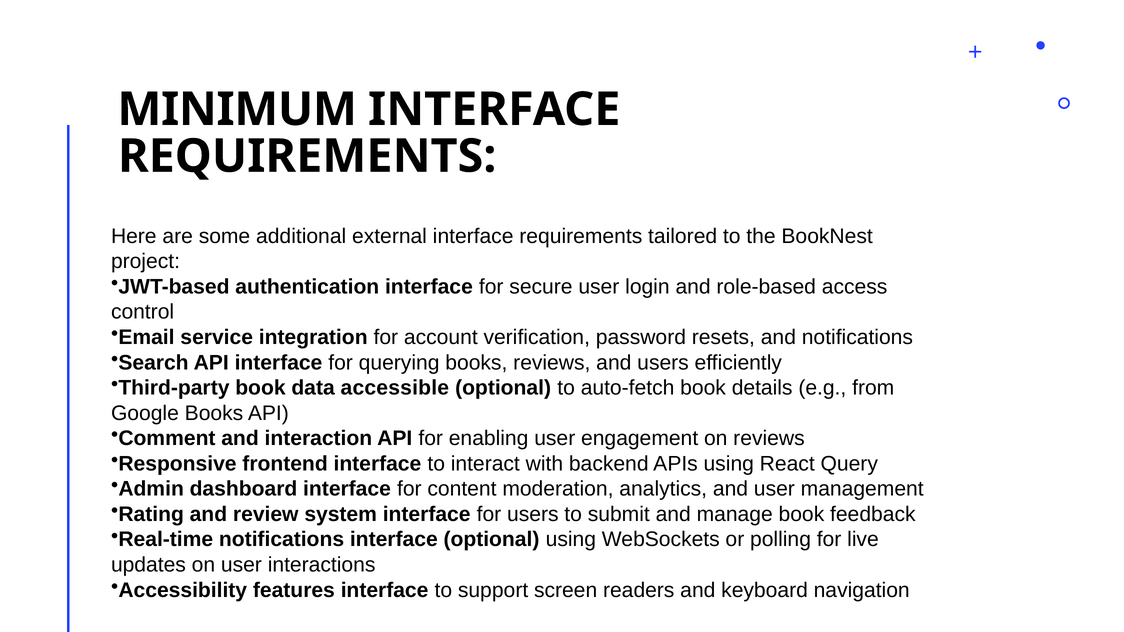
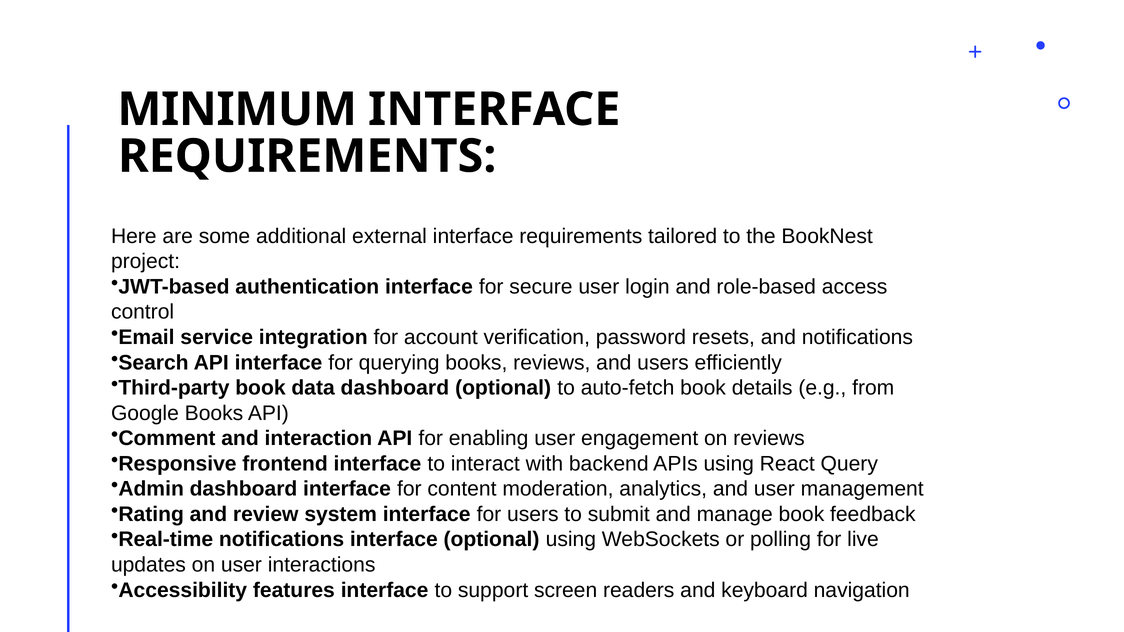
data accessible: accessible -> dashboard (395, 388)
